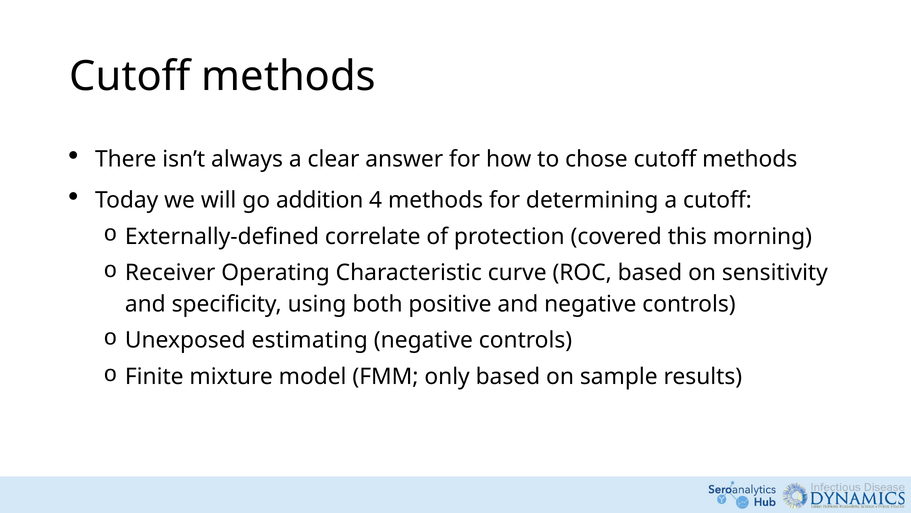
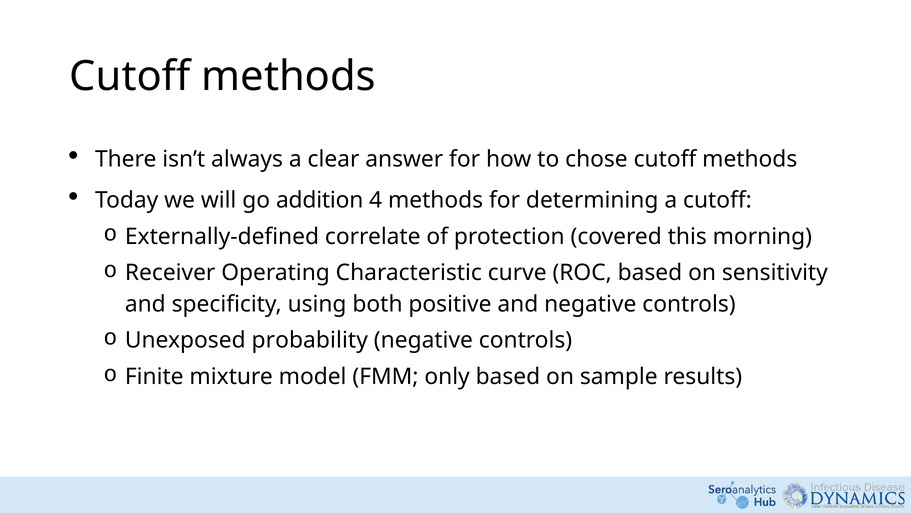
estimating: estimating -> probability (310, 340)
